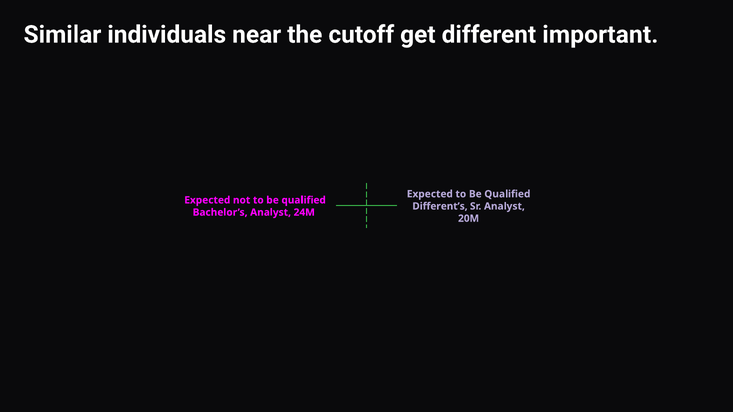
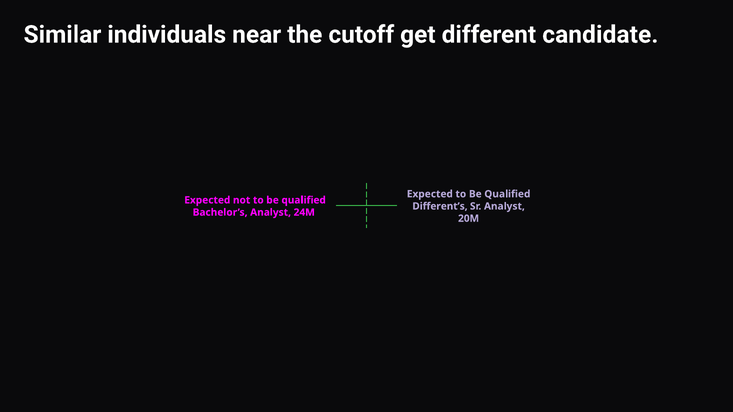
important: important -> candidate (600, 35)
